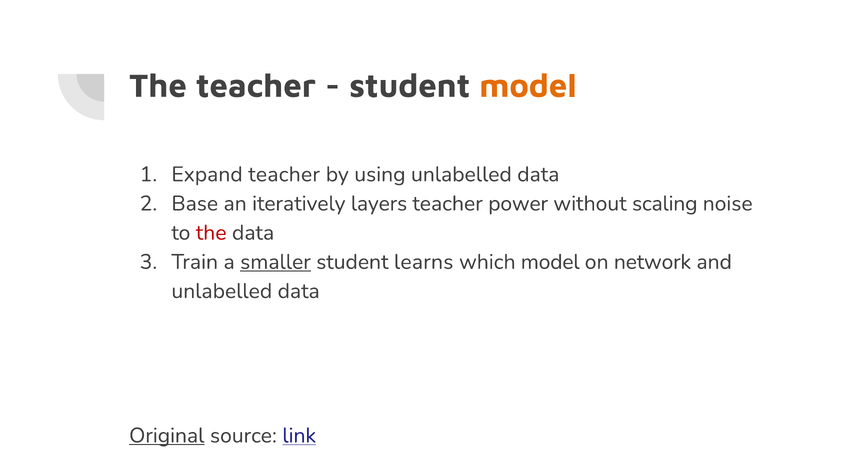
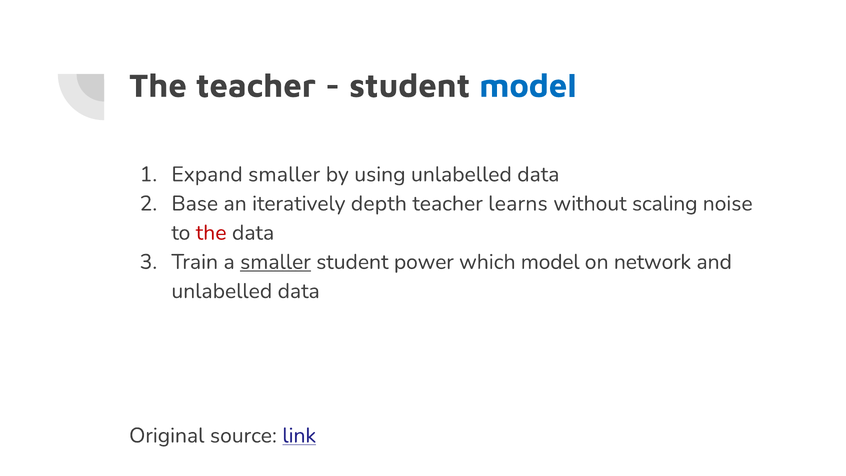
model colour: orange -> blue (528, 86)
Expand teacher: teacher -> smaller (284, 174)
layers: layers -> depth (379, 203)
power: power -> learns (518, 203)
learns: learns -> power (424, 262)
Original underline: present -> none (167, 435)
